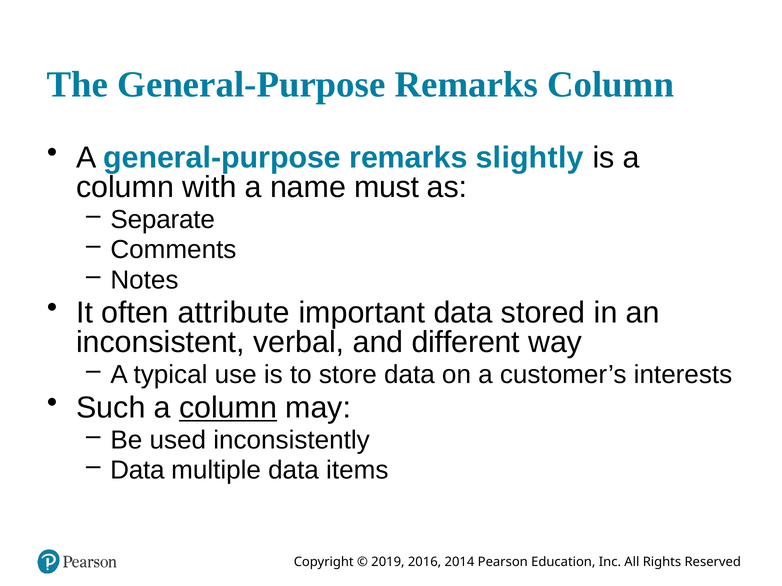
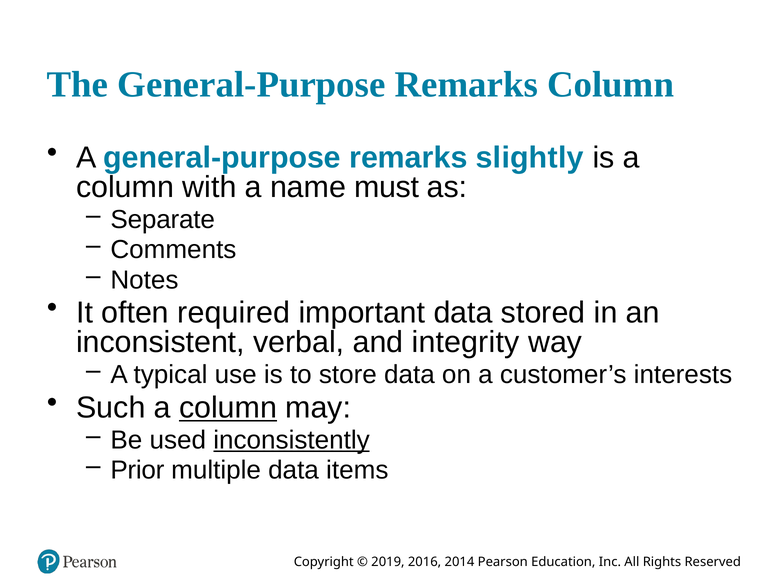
attribute: attribute -> required (234, 313)
different: different -> integrity (466, 342)
inconsistently underline: none -> present (292, 440)
Data: Data -> Prior (137, 471)
